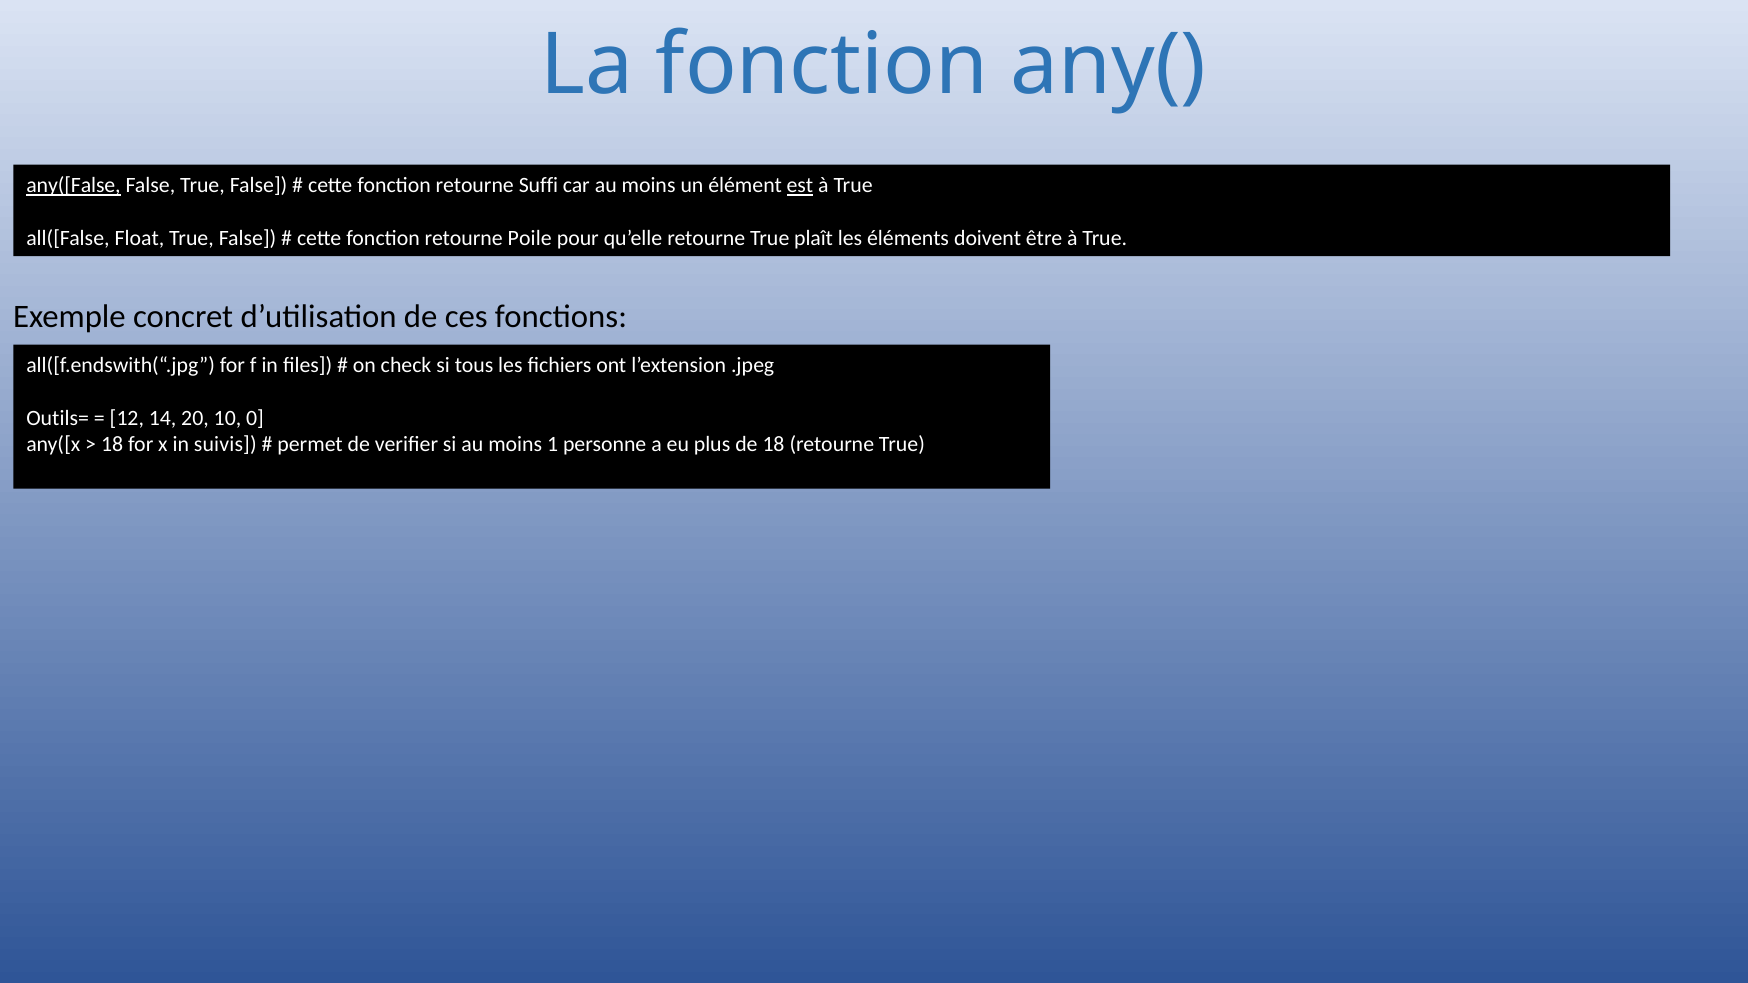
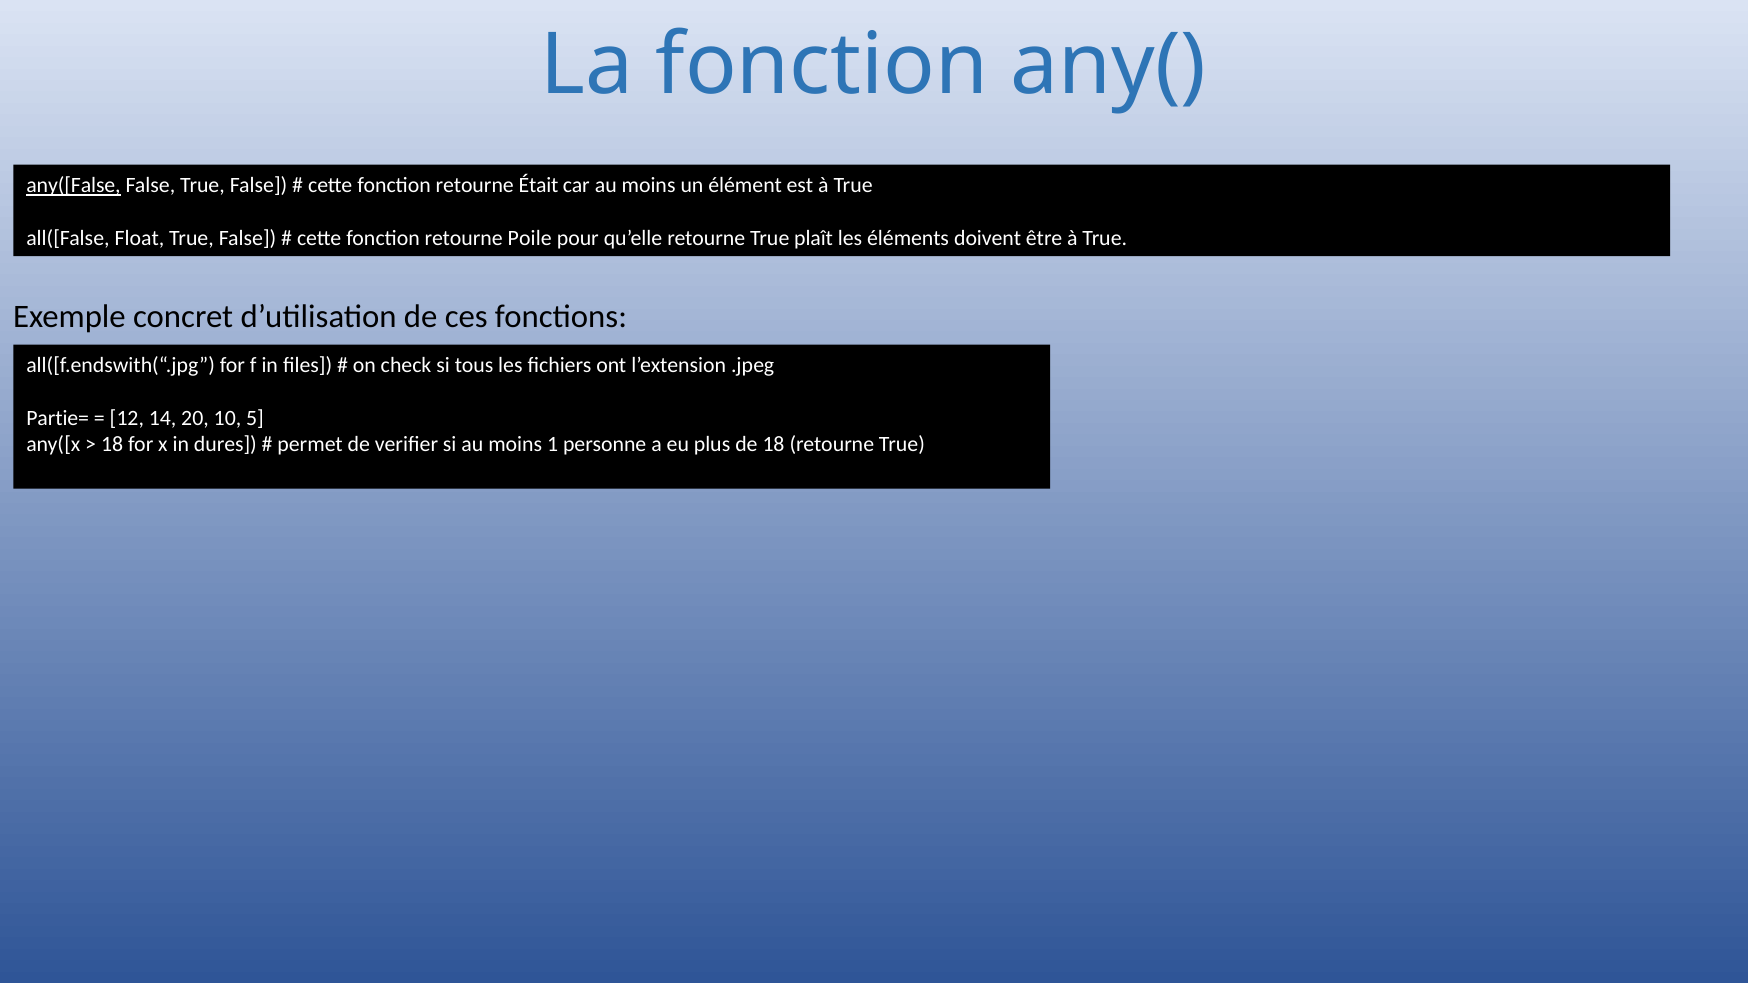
Suffi: Suffi -> Était (538, 186)
est underline: present -> none (800, 186)
Outils=: Outils= -> Partie= (58, 418)
0: 0 -> 5 (255, 418)
suivis: suivis -> dures (225, 445)
